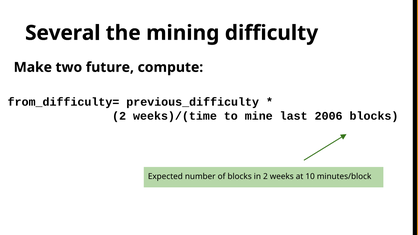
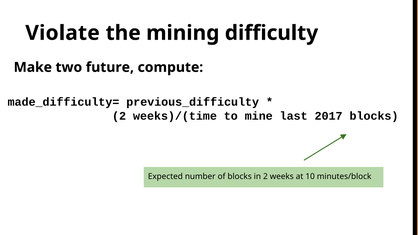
Several: Several -> Violate (63, 33)
from_difficulty=: from_difficulty= -> made_difficulty= (63, 102)
2006: 2006 -> 2017 (329, 116)
